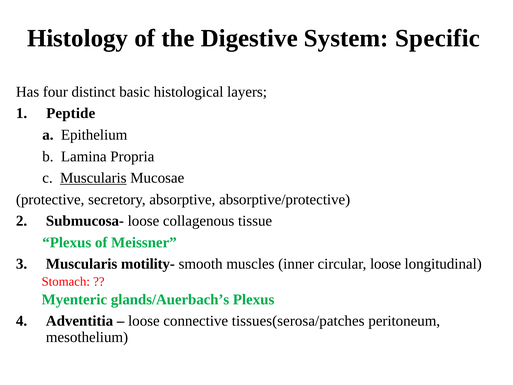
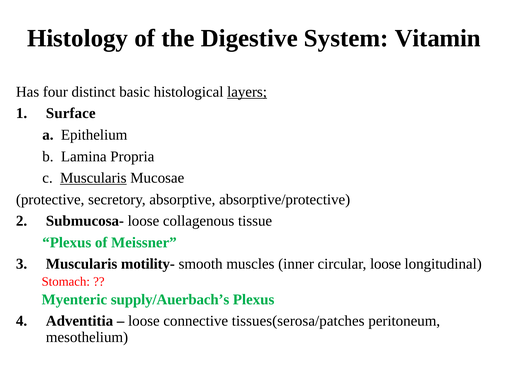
Specific: Specific -> Vitamin (438, 38)
layers underline: none -> present (247, 92)
Peptide: Peptide -> Surface (71, 113)
glands/Auerbach’s: glands/Auerbach’s -> supply/Auerbach’s (170, 299)
